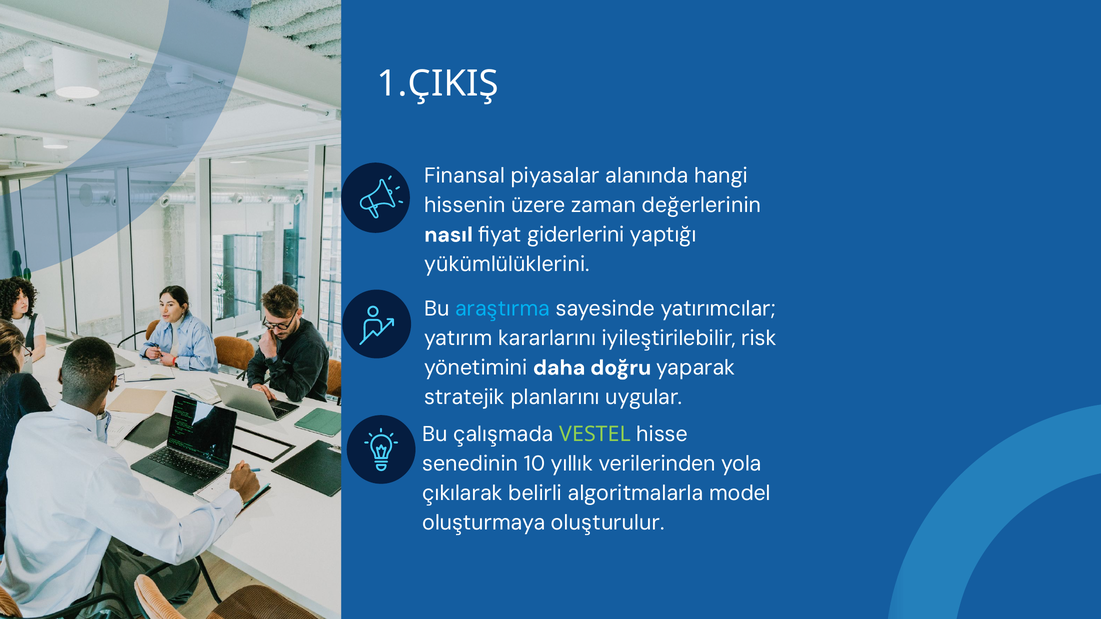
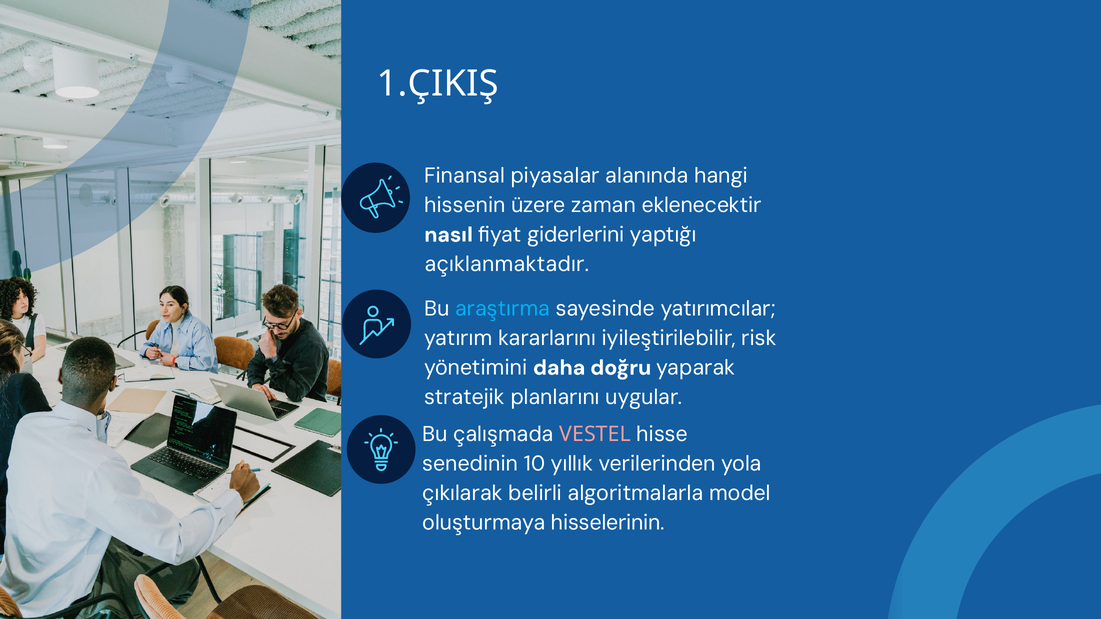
değerlerinin: değerlerinin -> eklenecektir (702, 205)
yükümlülüklerini: yükümlülüklerini -> açıklanmaktadır (507, 264)
VESTEL colour: light green -> pink (595, 434)
oluşturulur: oluşturulur -> hisselerinin (608, 523)
